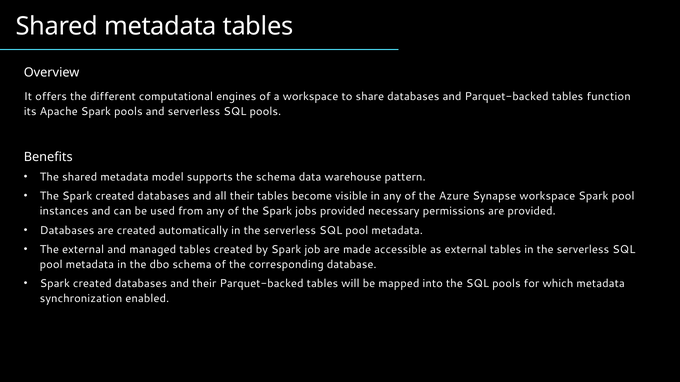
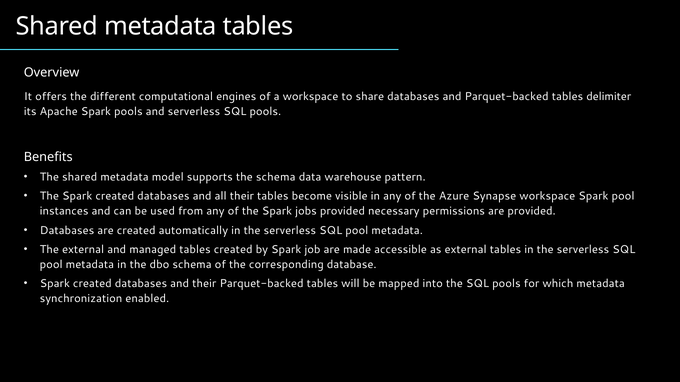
function: function -> delimiter (609, 97)
